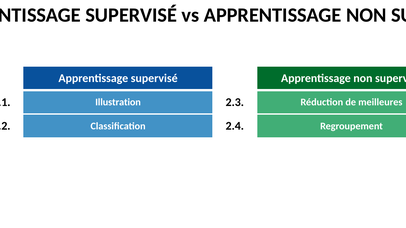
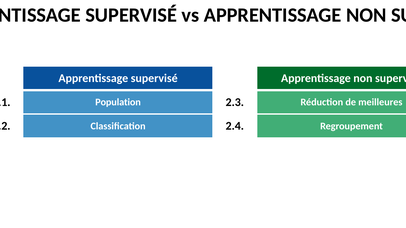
Illustration: Illustration -> Population (118, 102)
